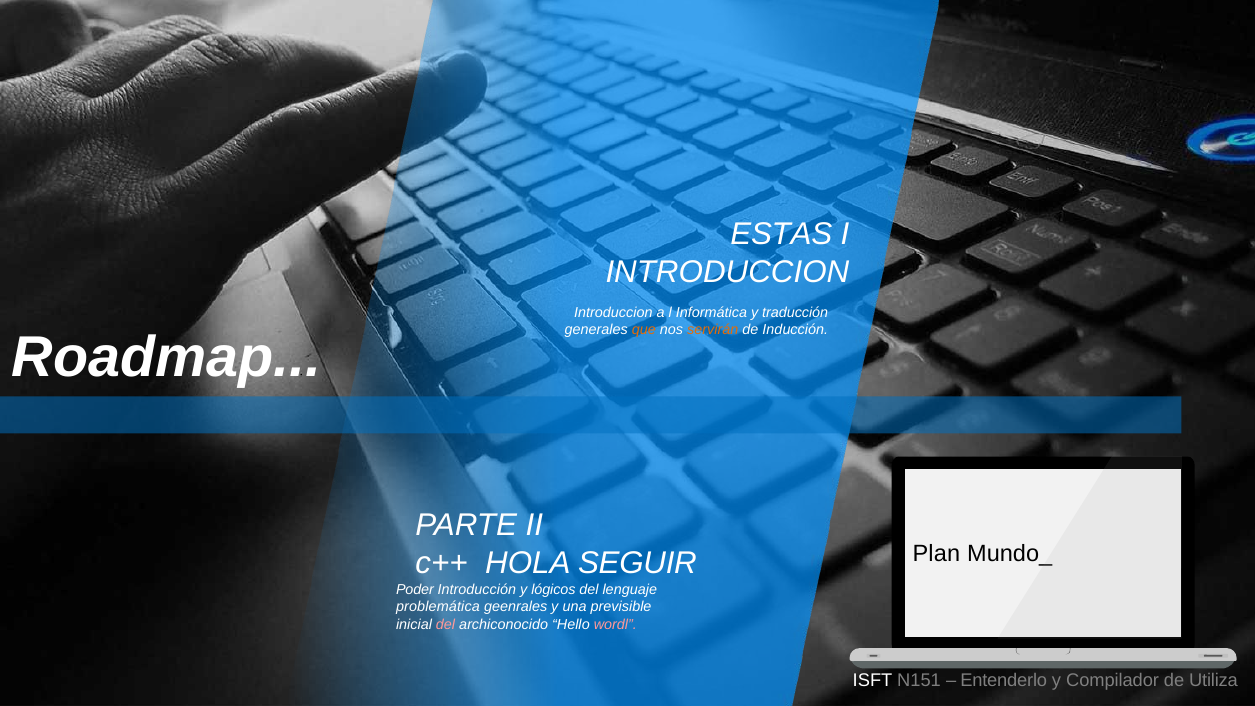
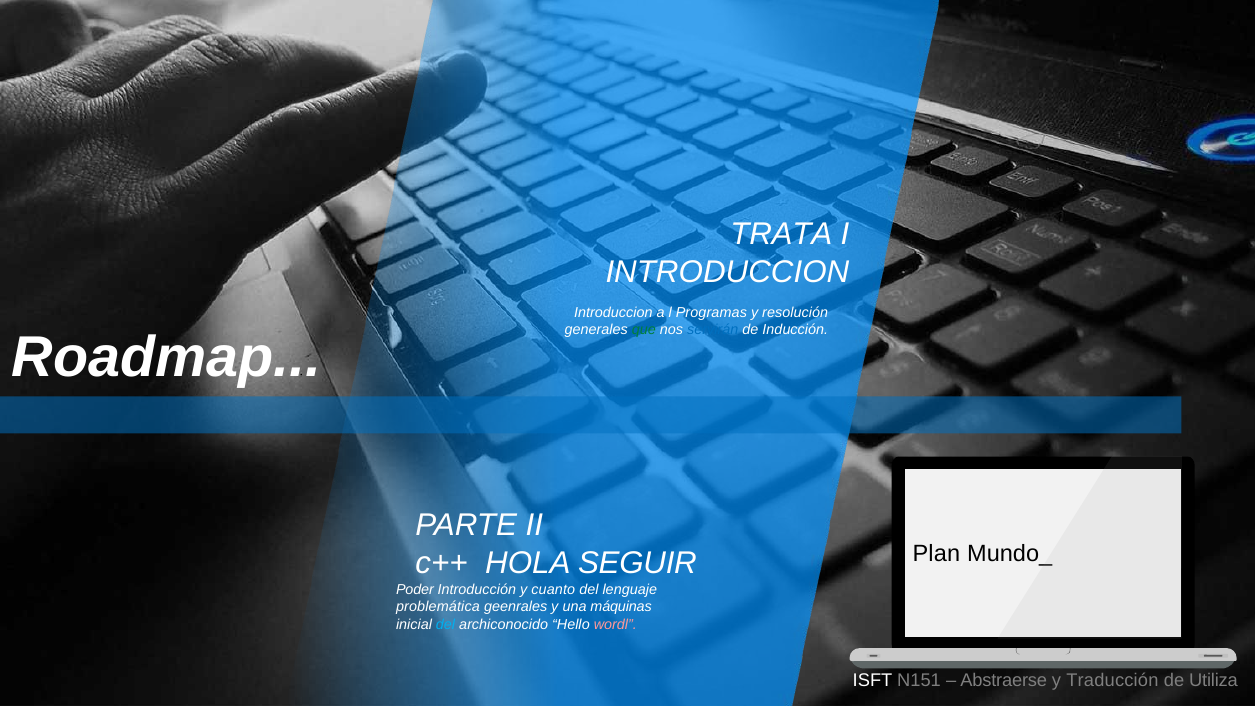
ESTAS: ESTAS -> TRATA (781, 234)
Informática: Informática -> Programas (711, 313)
traducción: traducción -> resolución (795, 313)
que colour: orange -> green (644, 330)
servirán colour: orange -> blue (713, 330)
lógicos: lógicos -> cuanto (553, 590)
previsible: previsible -> máquinas (621, 607)
del colour: pink -> light blue (446, 624)
Entenderlo: Entenderlo -> Abstraerse (1004, 680)
Compilador: Compilador -> Traducción (1112, 680)
